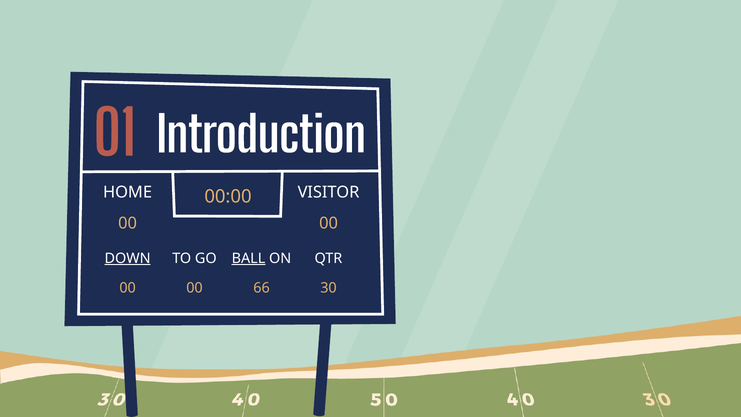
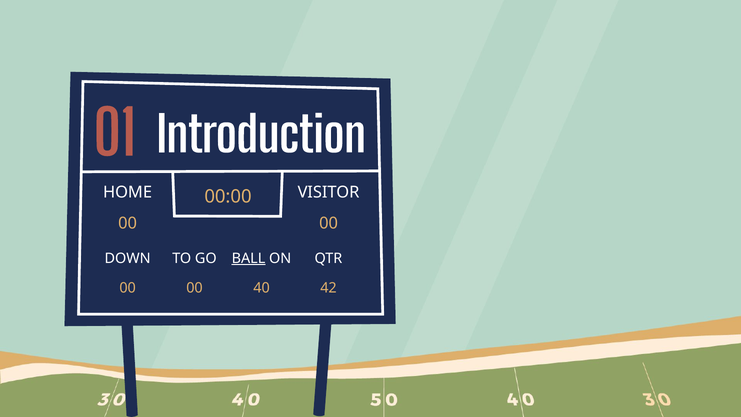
DOWN underline: present -> none (128, 258)
66: 66 -> 40 (262, 288)
30: 30 -> 42 (329, 288)
